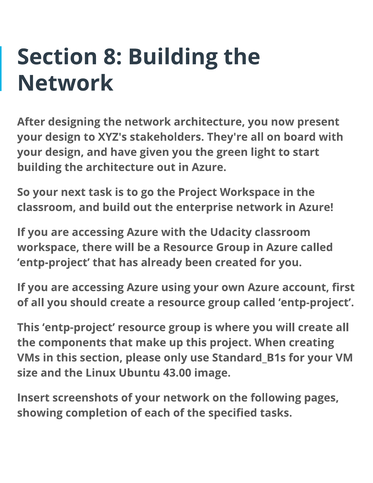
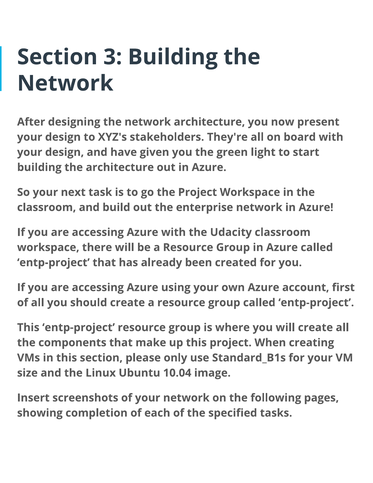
8: 8 -> 3 (113, 57)
43.00: 43.00 -> 10.04 (177, 373)
